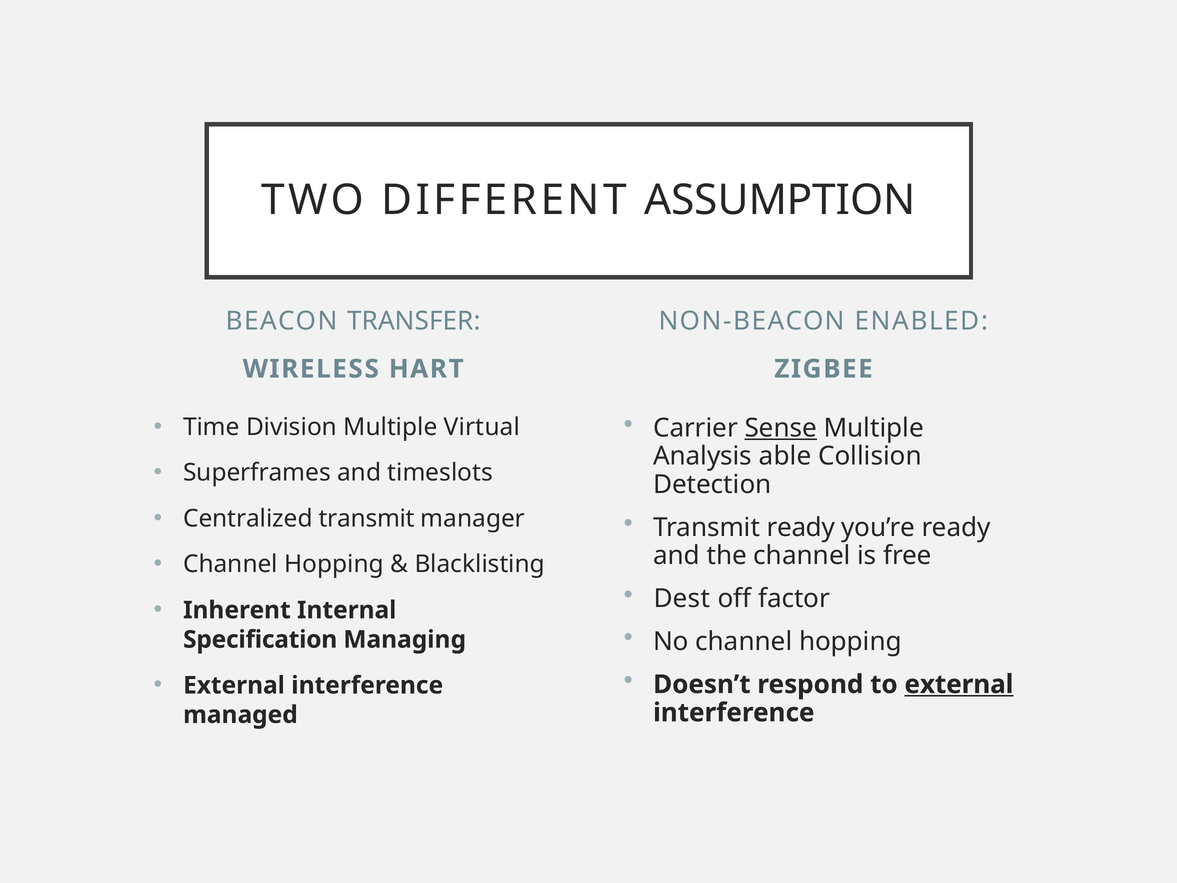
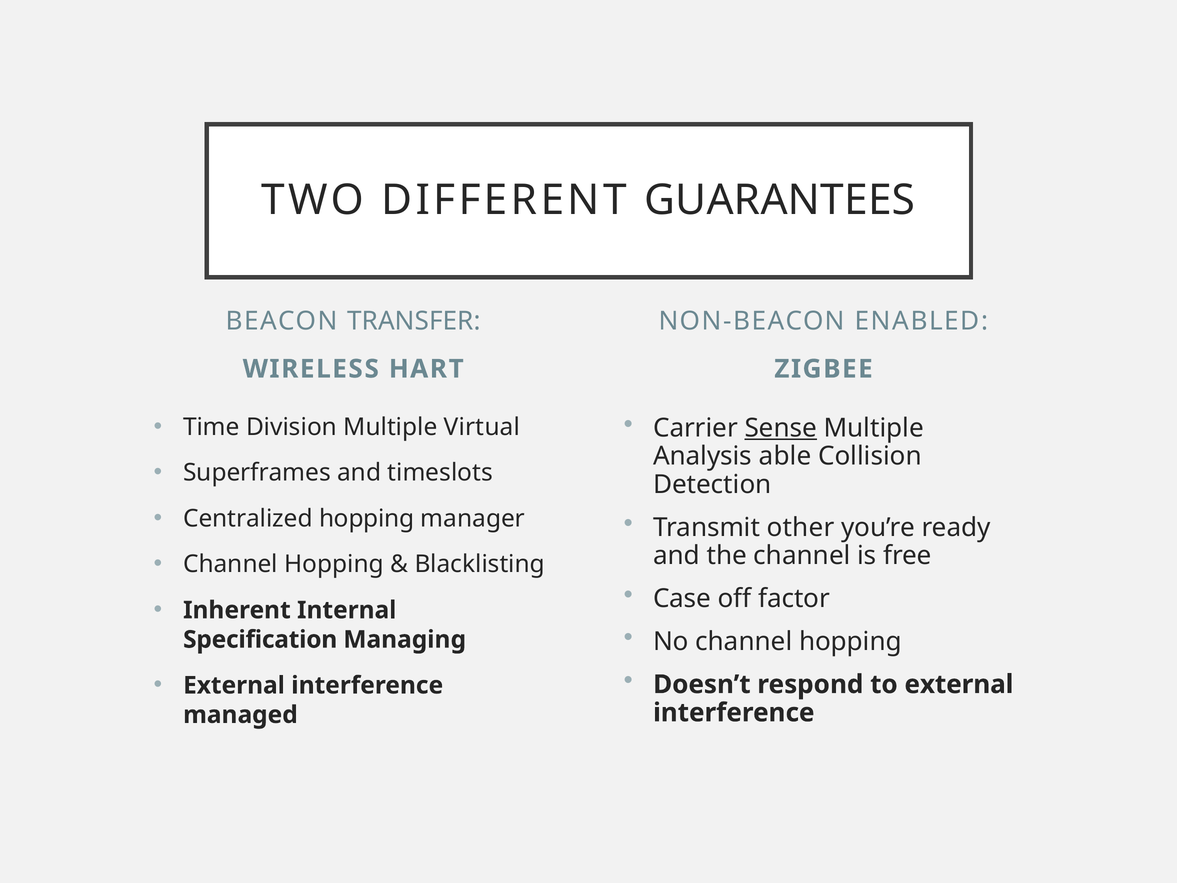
ASSUMPTION: ASSUMPTION -> GUARANTEES (780, 200)
Centralized transmit: transmit -> hopping (367, 518)
Transmit ready: ready -> other (801, 527)
Dest: Dest -> Case (682, 598)
external underline: present -> none (959, 684)
